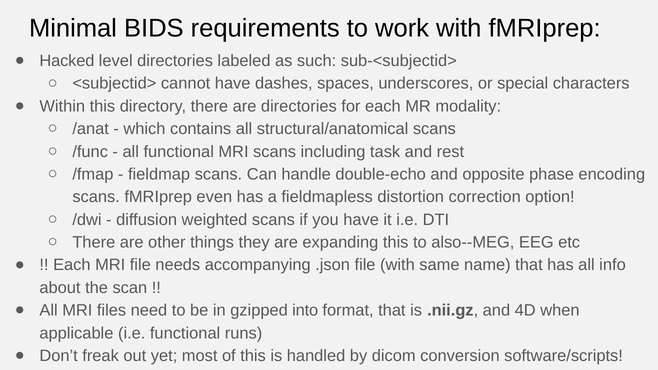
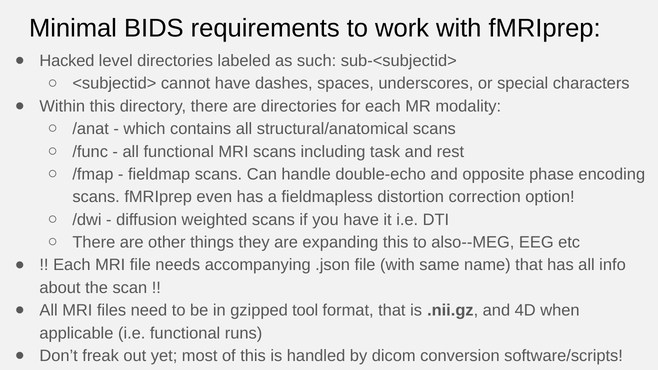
into: into -> tool (305, 311)
